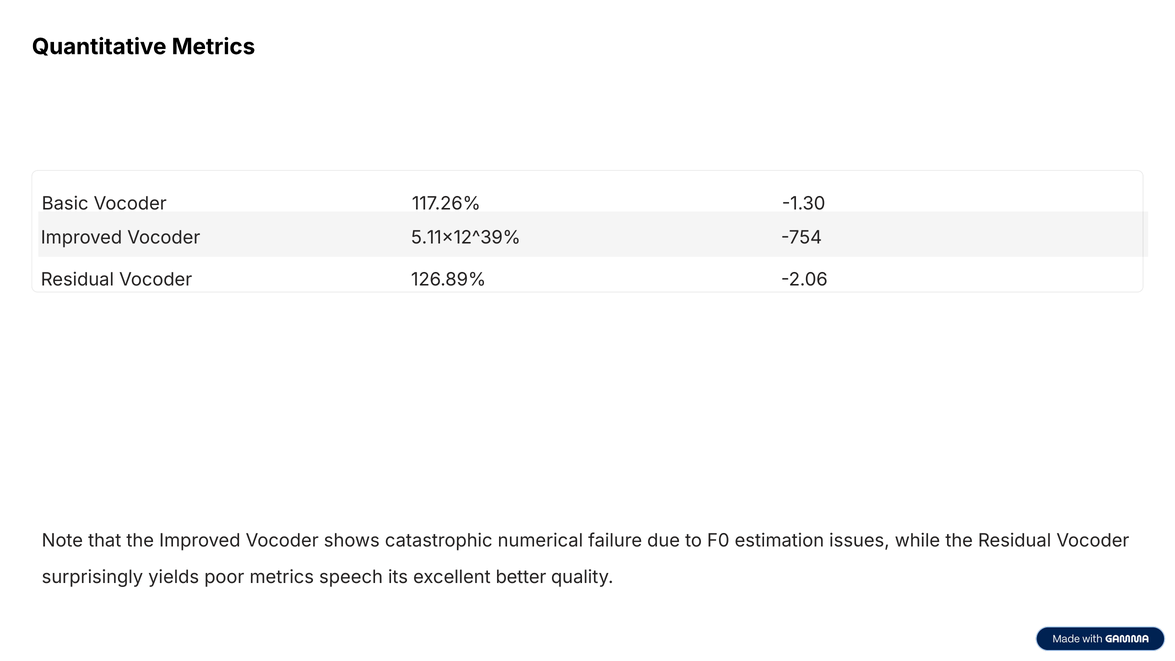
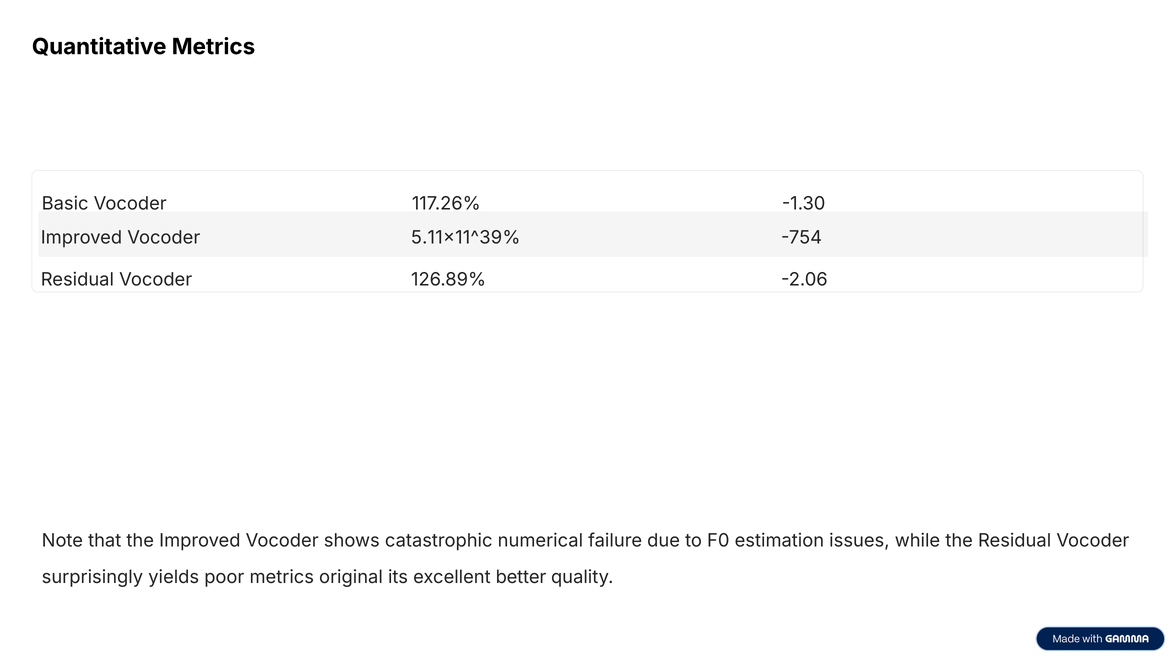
5.11×12^39%: 5.11×12^39% -> 5.11×11^39% (466, 238)
speech: speech -> original (351, 577)
